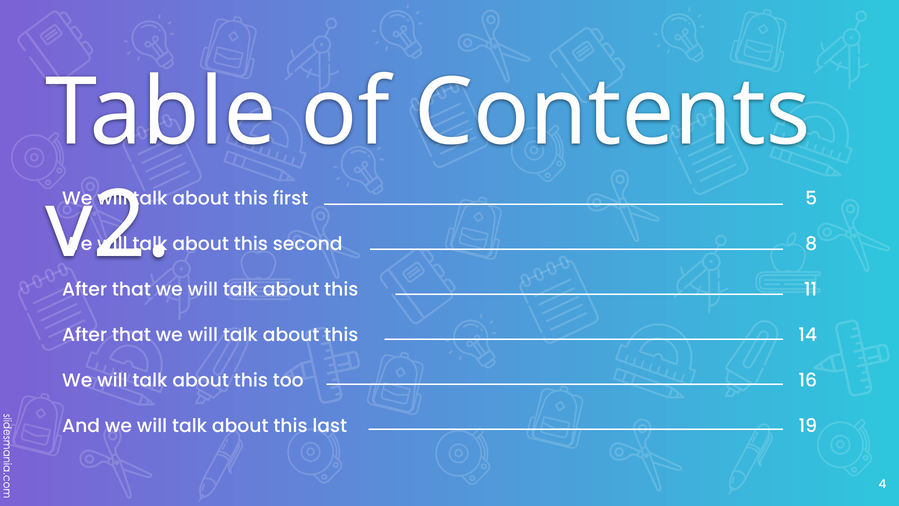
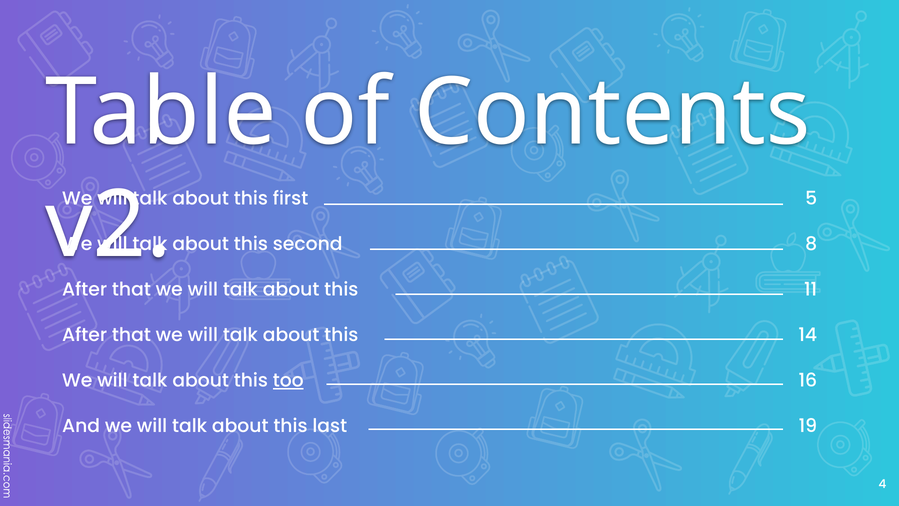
too underline: none -> present (288, 380)
